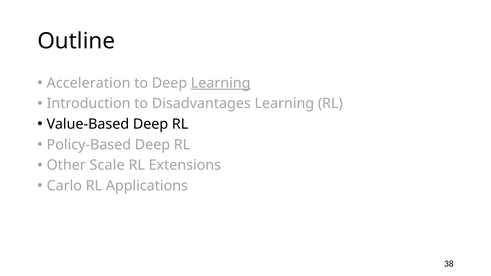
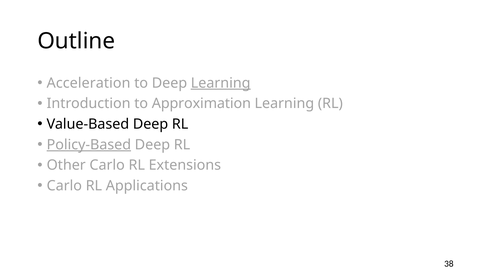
Disadvantages: Disadvantages -> Approximation (201, 104)
Policy-Based underline: none -> present (89, 145)
Other Scale: Scale -> Carlo (107, 165)
